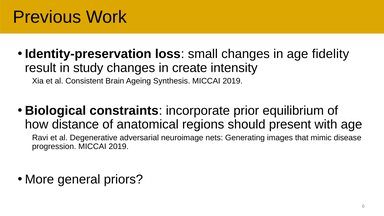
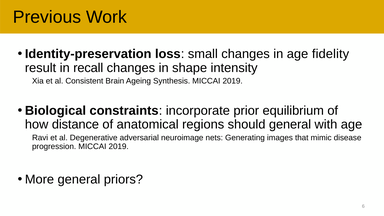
study: study -> recall (88, 68)
create: create -> shape (190, 68)
should present: present -> general (290, 124)
